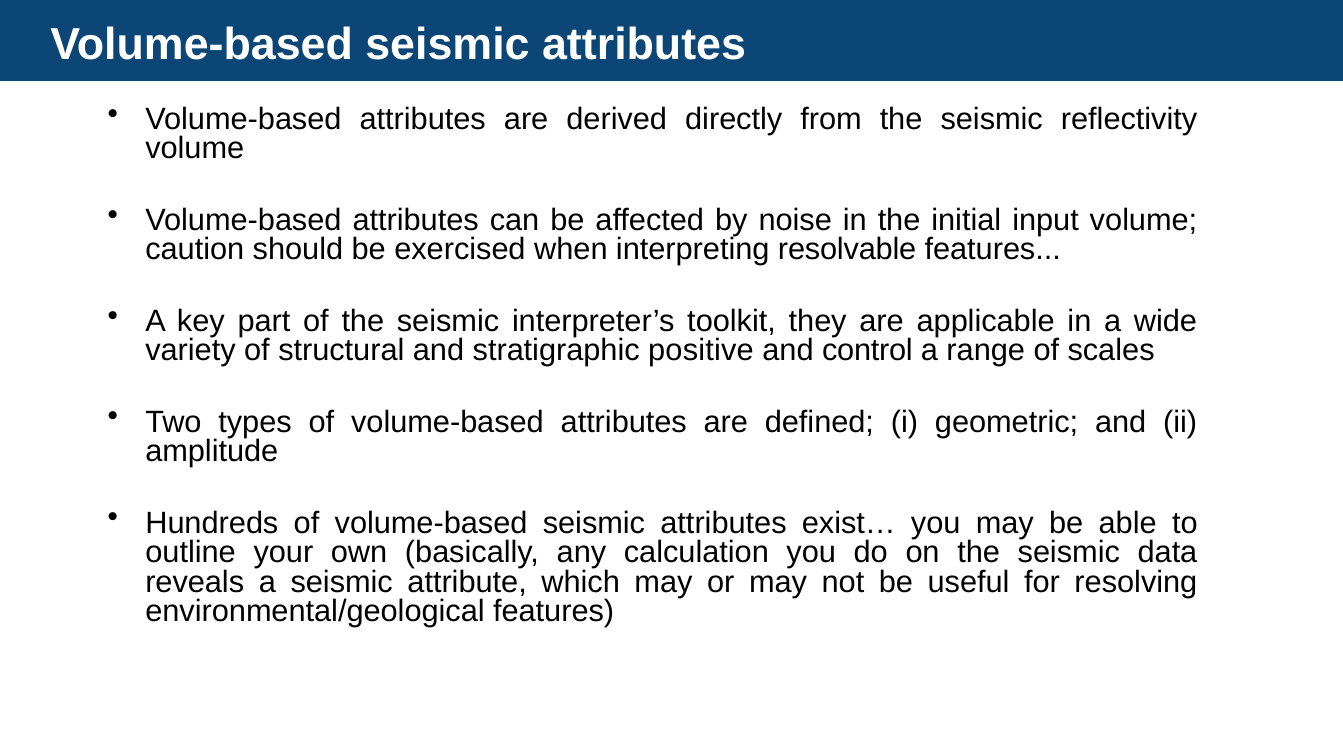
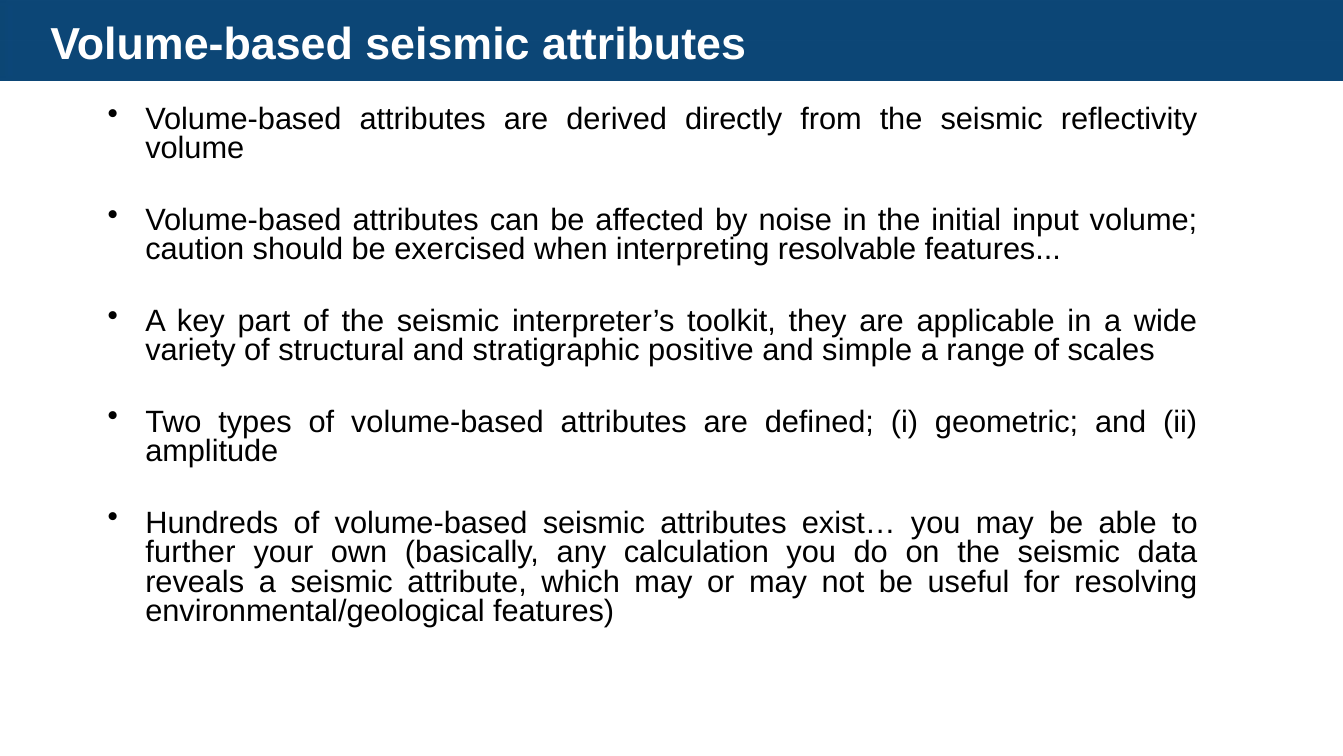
control: control -> simple (867, 350)
outline: outline -> further (190, 552)
